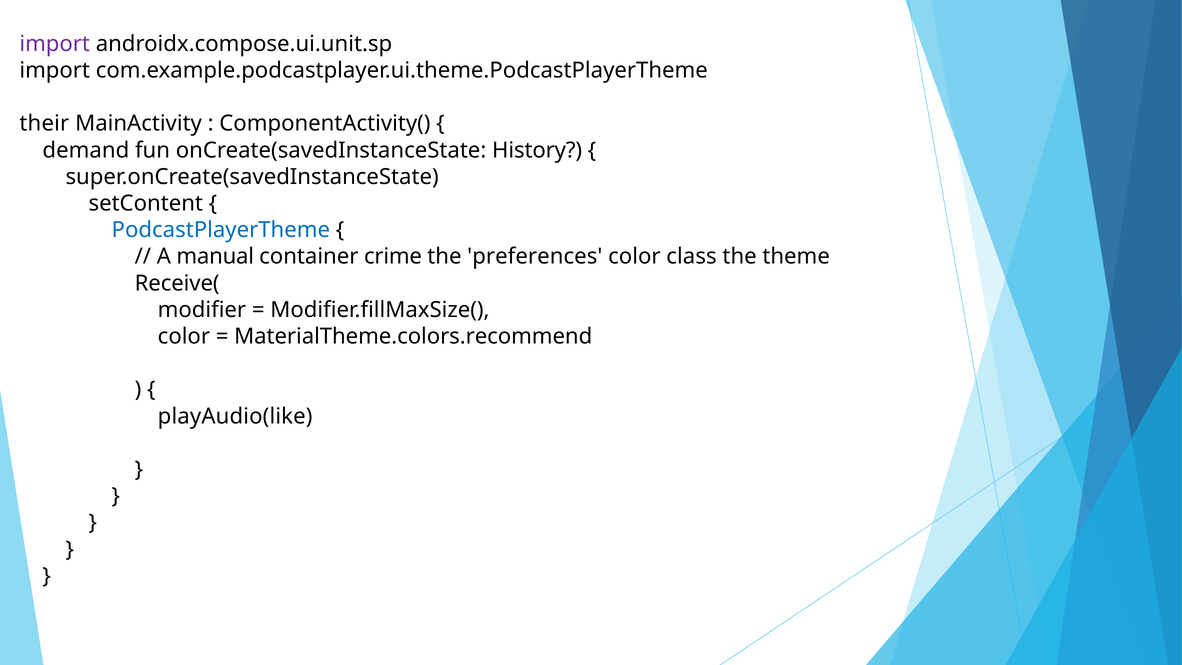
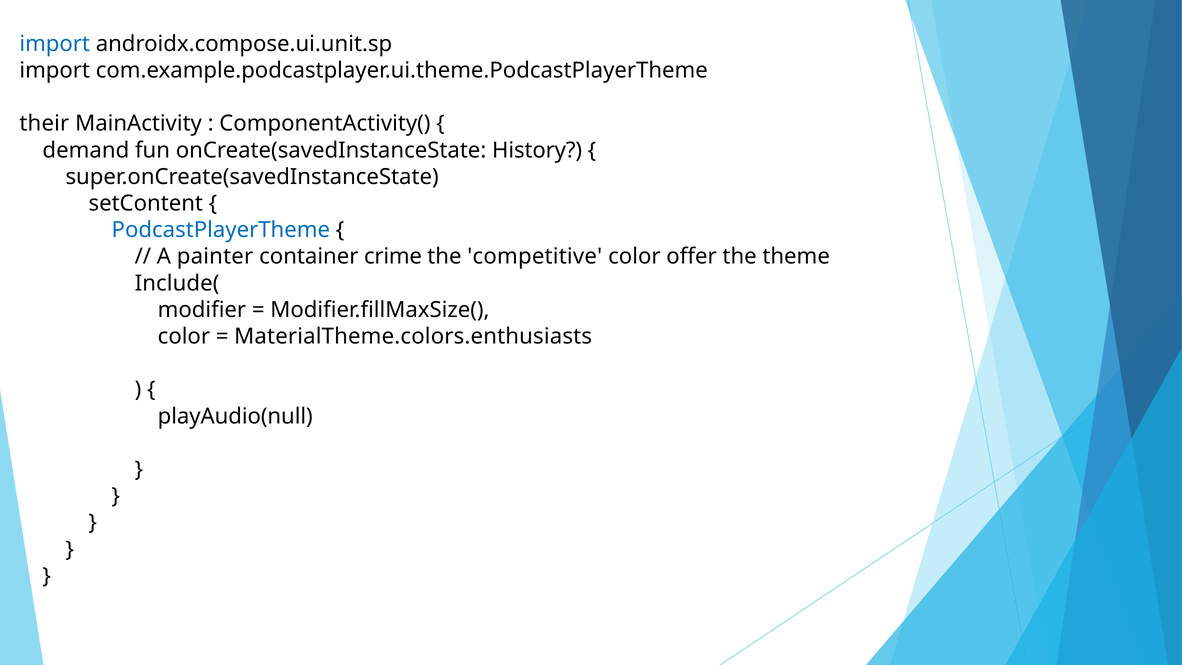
import colour: purple -> blue (55, 44)
manual: manual -> painter (215, 257)
preferences: preferences -> competitive (535, 257)
class: class -> offer (692, 257)
Receive(: Receive( -> Include( (177, 283)
MaterialTheme.colors.recommend: MaterialTheme.colors.recommend -> MaterialTheme.colors.enthusiasts (413, 336)
playAudio(like: playAudio(like -> playAudio(null (235, 416)
